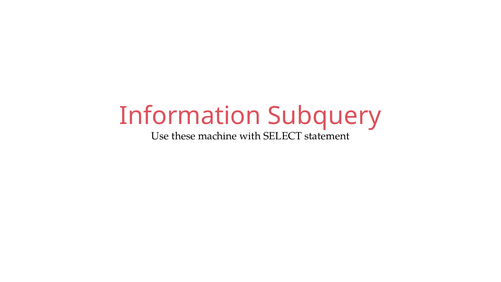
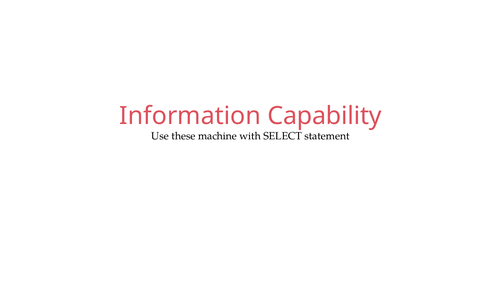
Subquery: Subquery -> Capability (325, 116)
